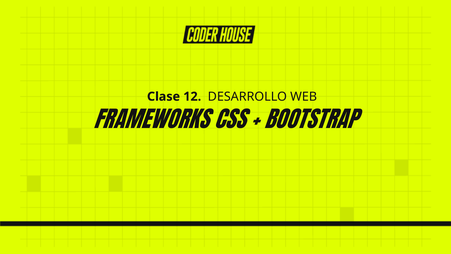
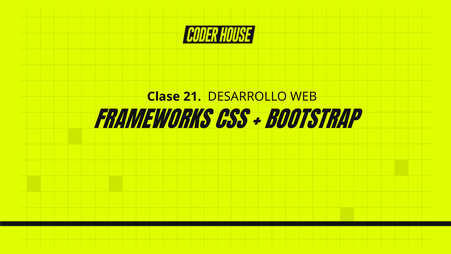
12: 12 -> 21 (192, 96)
